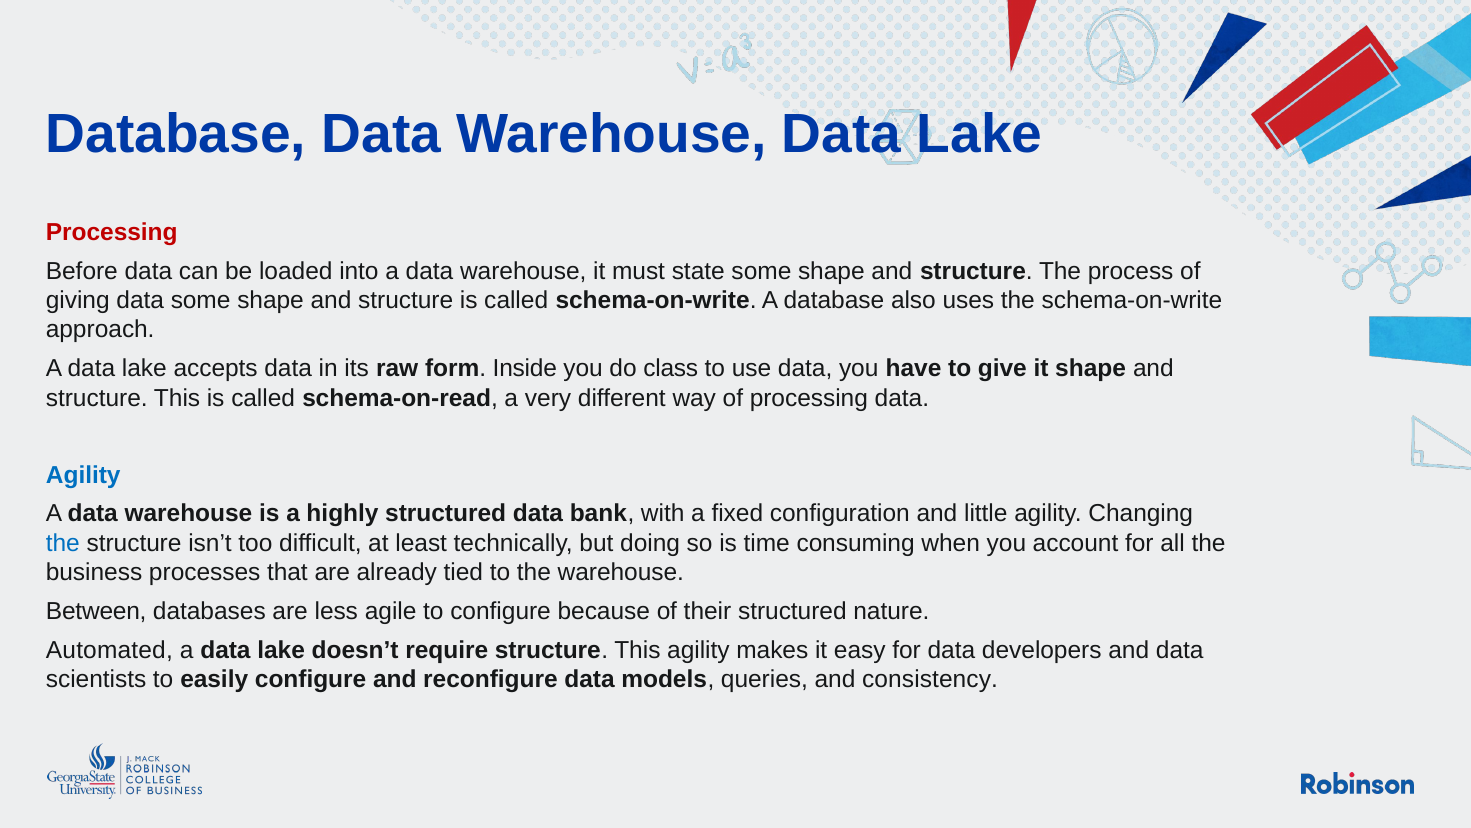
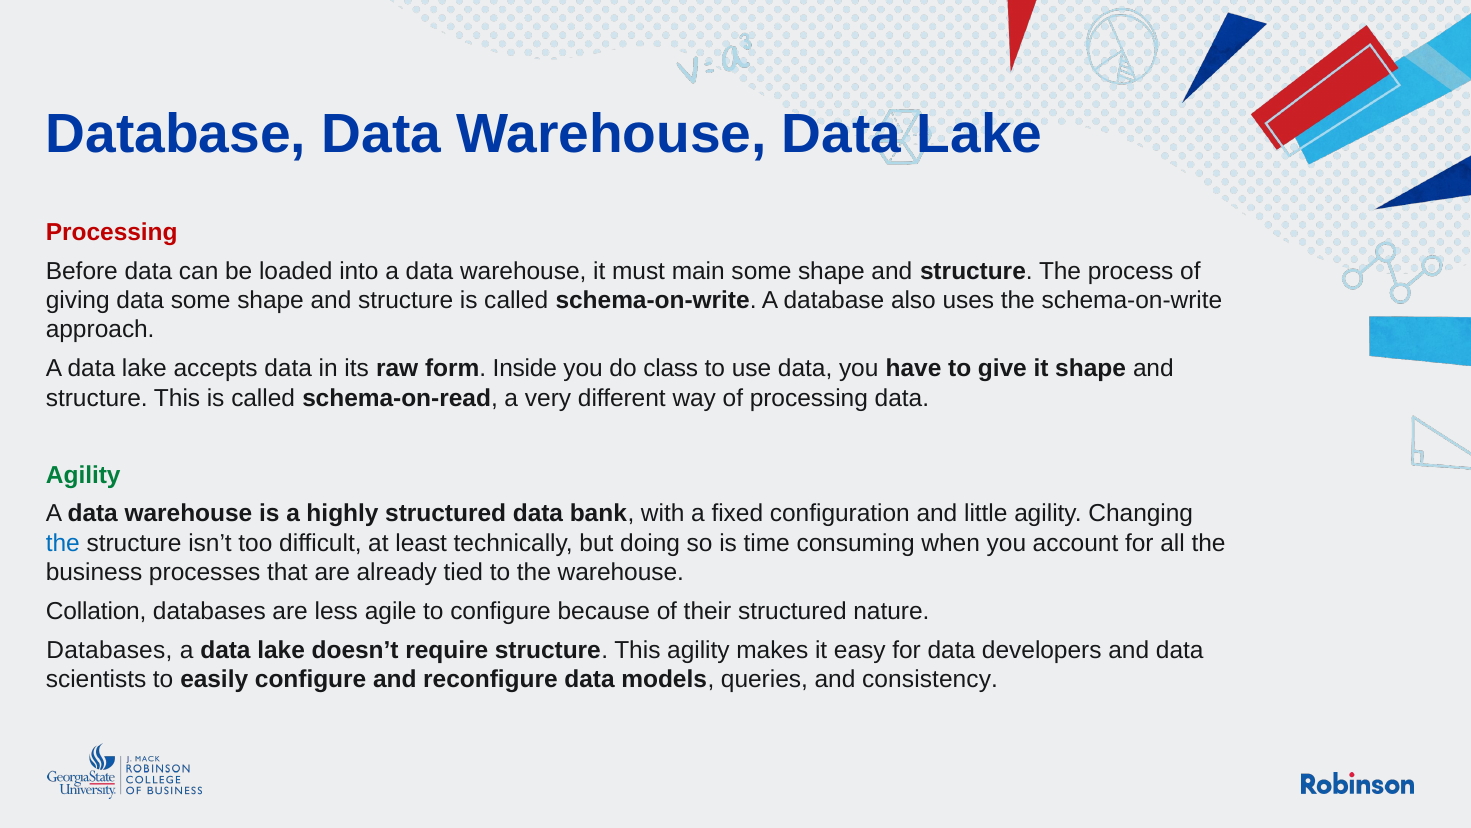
state: state -> main (698, 271)
Agility colour: blue -> green (83, 475)
Between: Between -> Collation (96, 611)
Automated: Automated -> Databases (109, 650)
